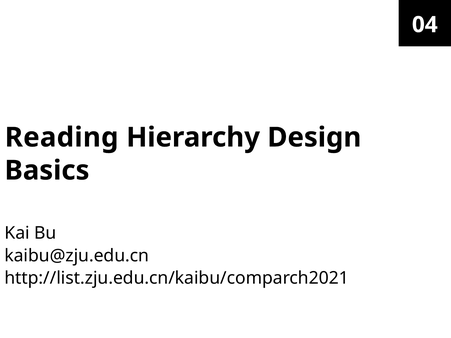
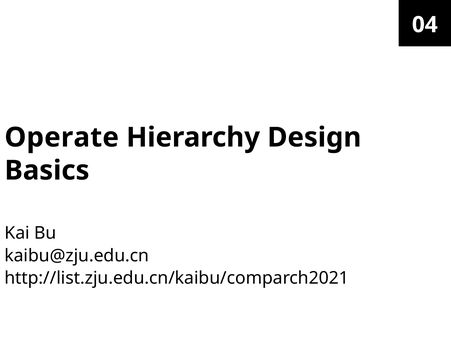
Reading: Reading -> Operate (62, 138)
